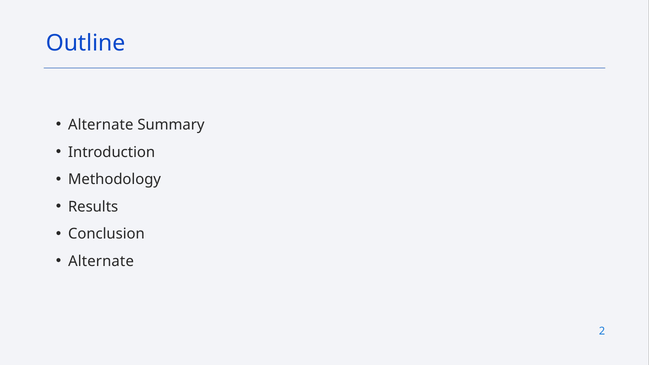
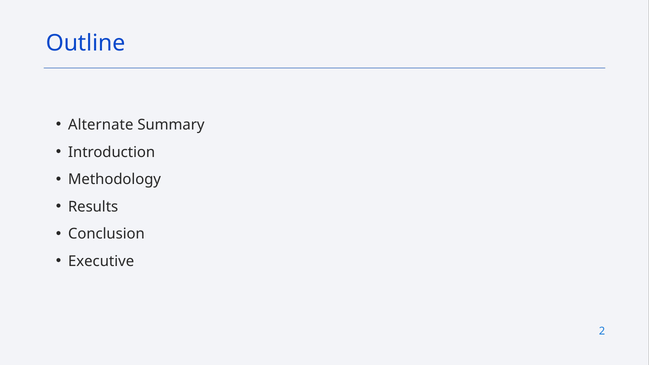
Alternate: Alternate -> Executive (101, 261)
